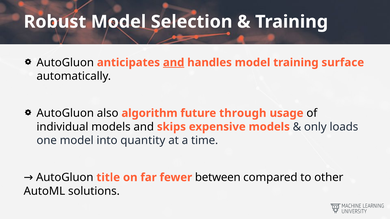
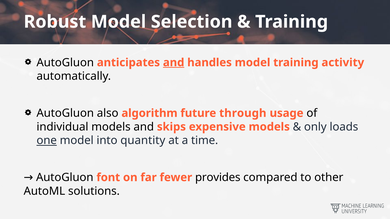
surface: surface -> activity (343, 63)
one underline: none -> present (47, 141)
title: title -> font (108, 178)
between: between -> provides (218, 178)
